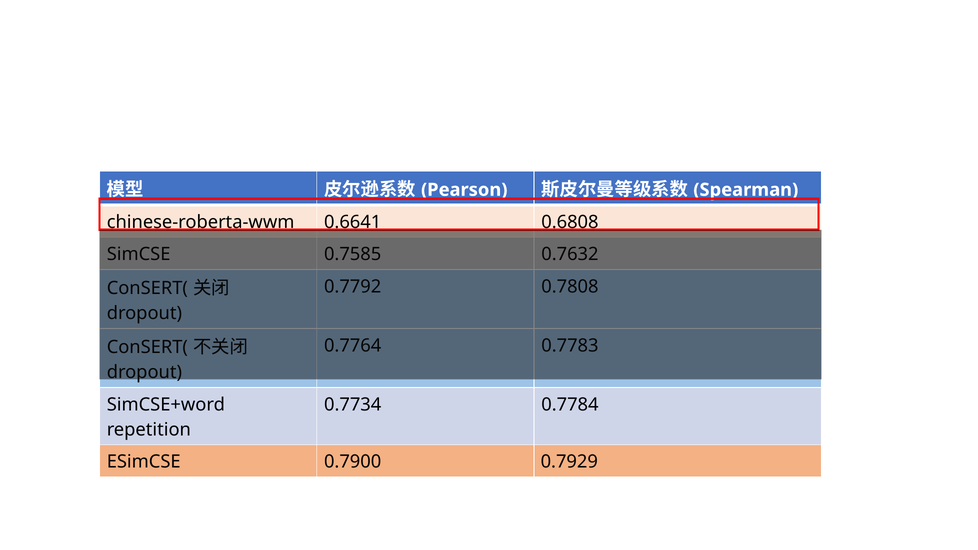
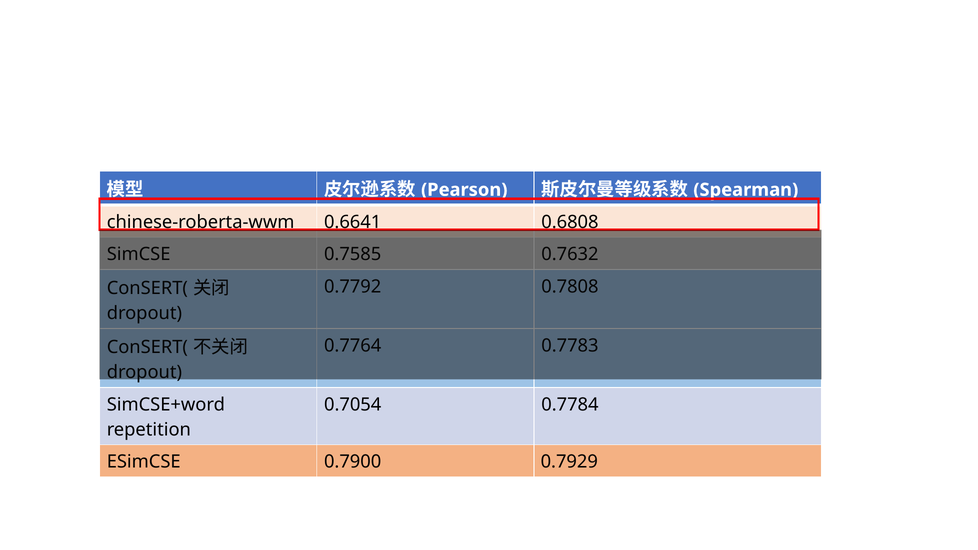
0.7734: 0.7734 -> 0.7054 (353, 405)
